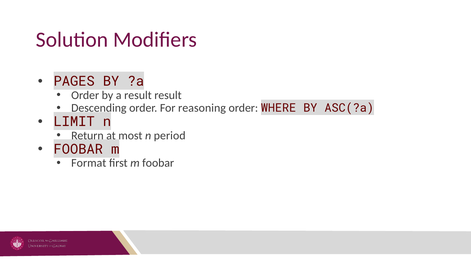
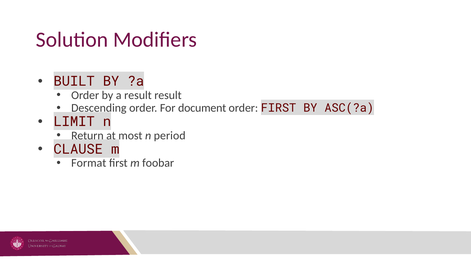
PAGES: PAGES -> BUILT (74, 81)
reasoning: reasoning -> document (202, 108)
order WHERE: WHERE -> FIRST (279, 108)
FOOBAR: FOOBAR -> CLAUSE (78, 149)
